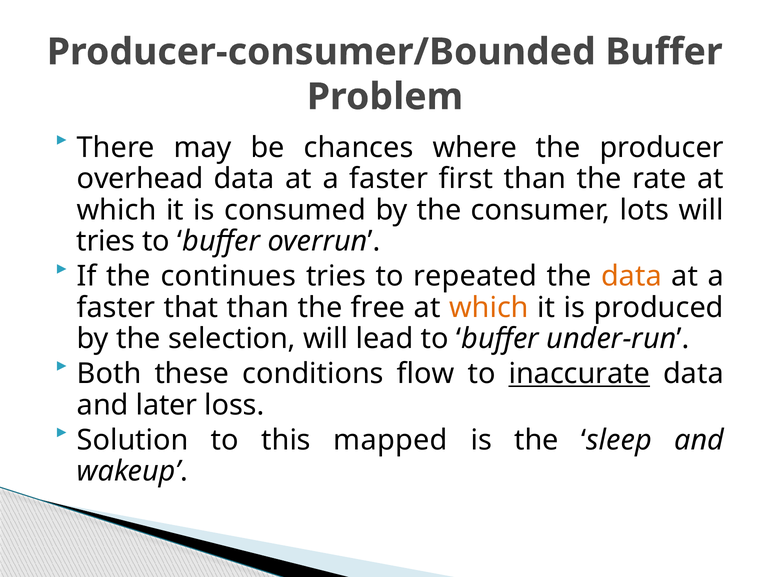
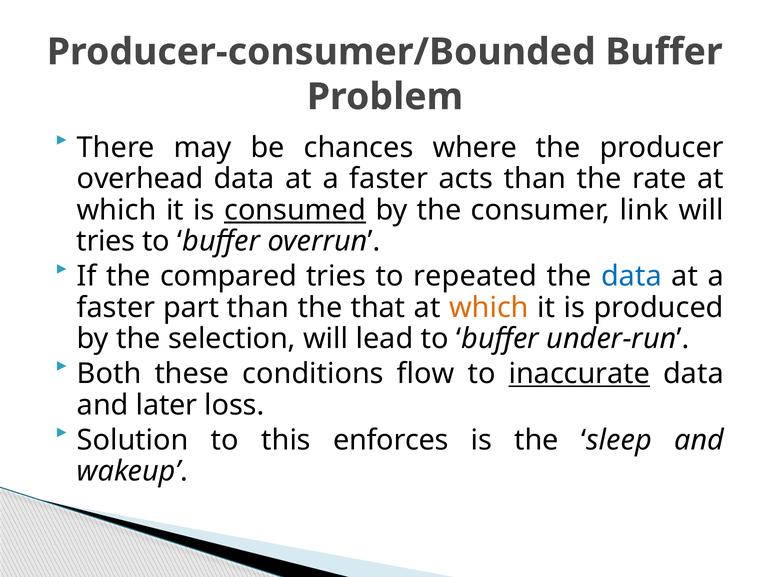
first: first -> acts (466, 179)
consumed underline: none -> present (295, 210)
lots: lots -> link (644, 210)
continues: continues -> compared (229, 277)
data colour: orange -> blue (631, 277)
that: that -> part (191, 308)
free: free -> that (378, 308)
mapped: mapped -> enforces (391, 440)
